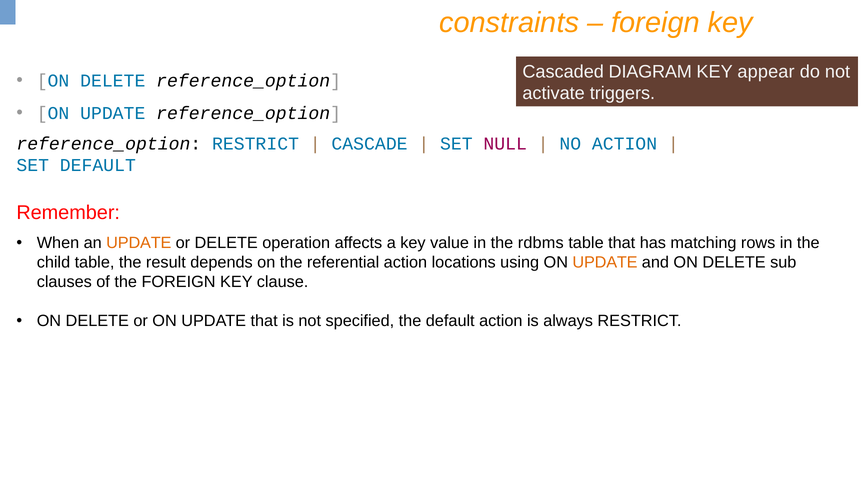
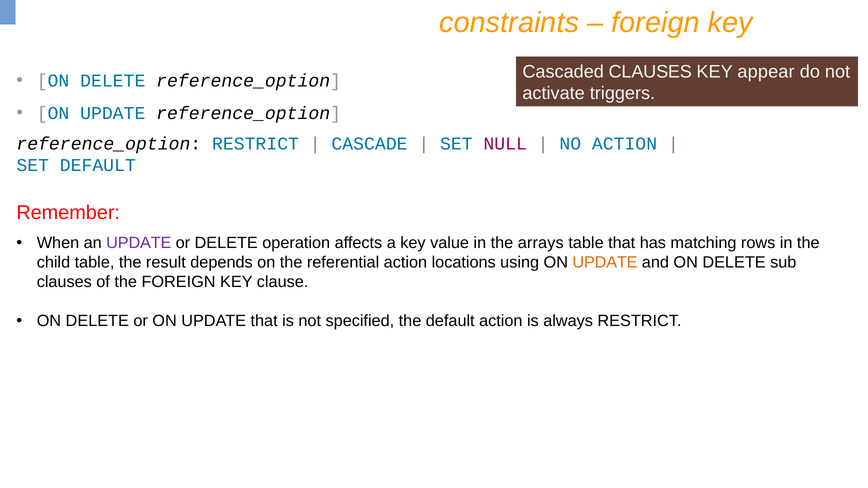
Cascaded DIAGRAM: DIAGRAM -> CLAUSES (650, 72)
UPDATE colour: orange -> purple (139, 243)
rdbms: rdbms -> arrays (541, 243)
